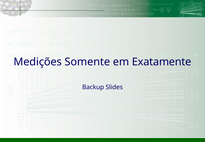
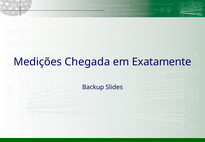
Somente: Somente -> Chegada (87, 62)
